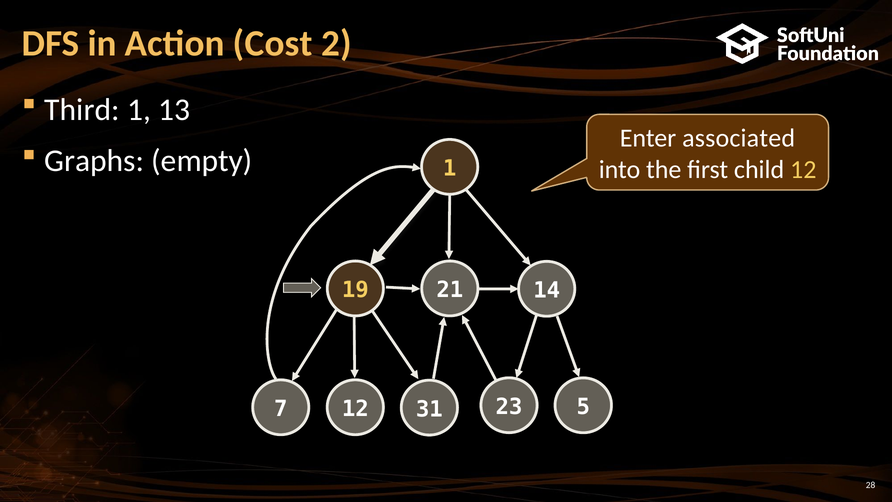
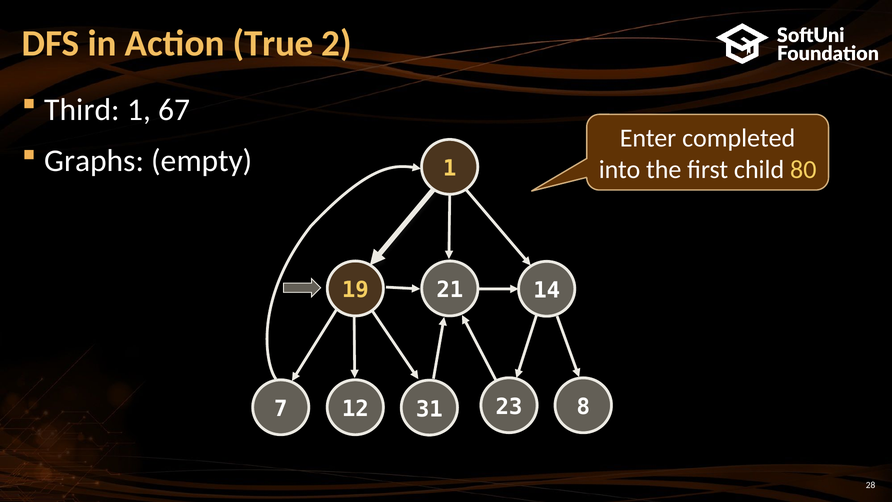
Cost: Cost -> True (273, 43)
13: 13 -> 67 (174, 110)
associated: associated -> completed (739, 138)
child 12: 12 -> 80 (803, 170)
5: 5 -> 8 (583, 407)
